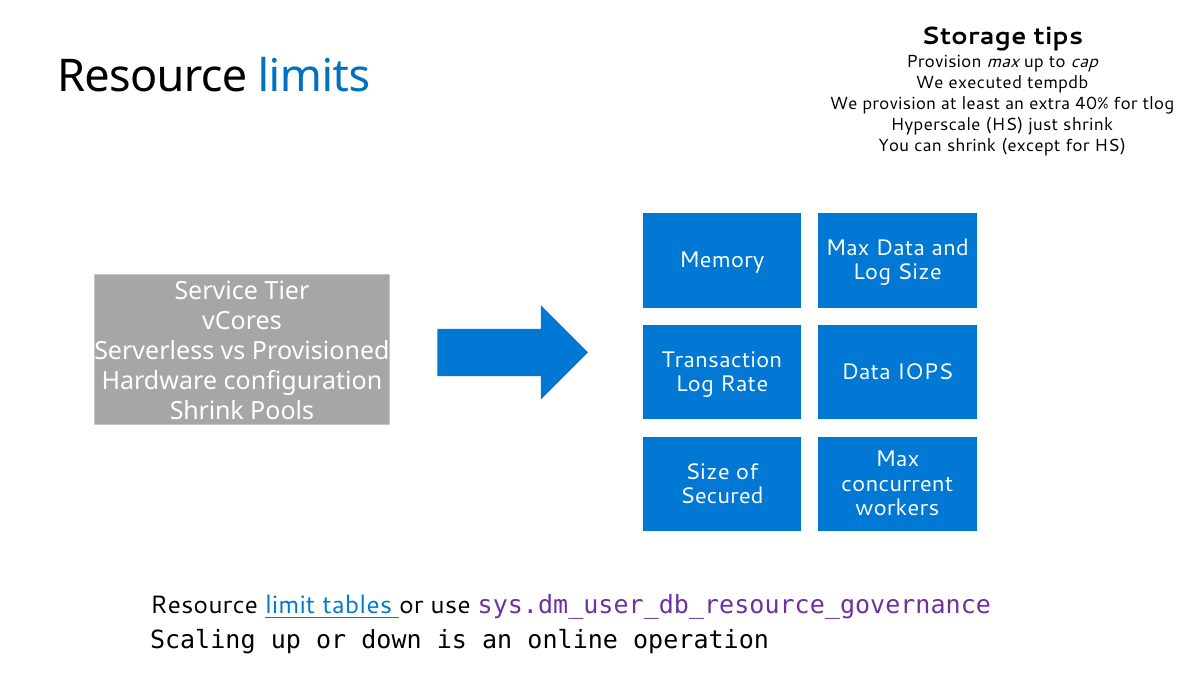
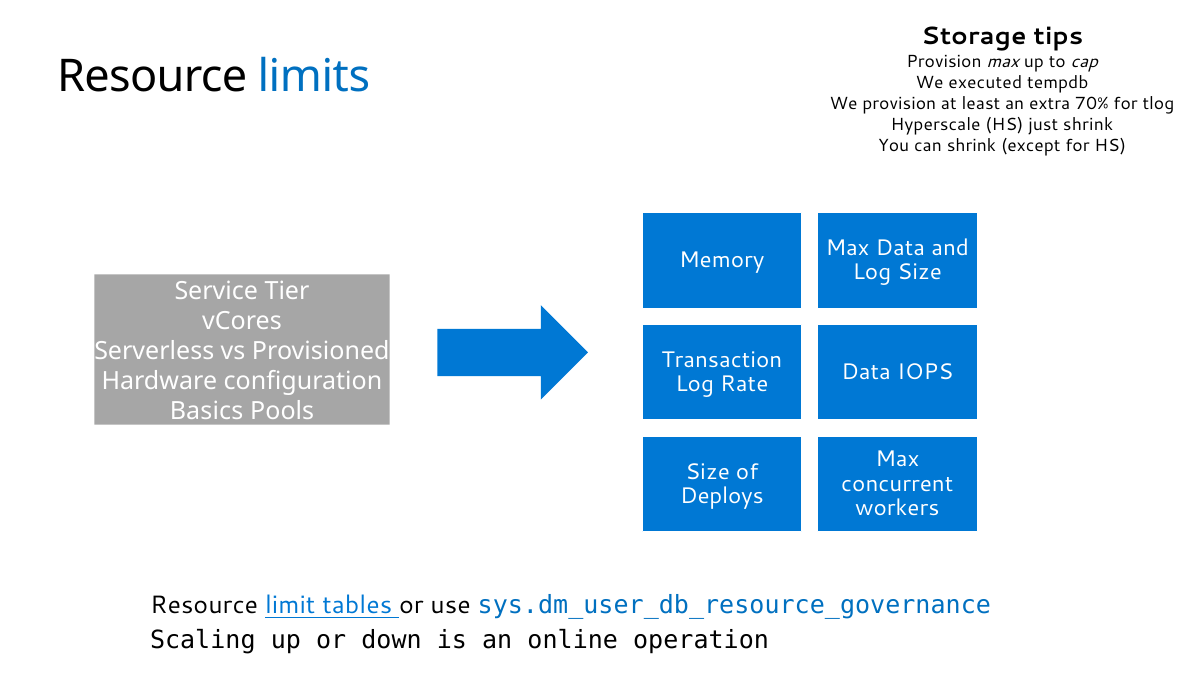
40%: 40% -> 70% (1092, 103)
Shrink: Shrink -> Basics (207, 411)
Secured: Secured -> Deploys (722, 496)
sys.dm_user_db_resource_governance colour: purple -> blue (734, 604)
